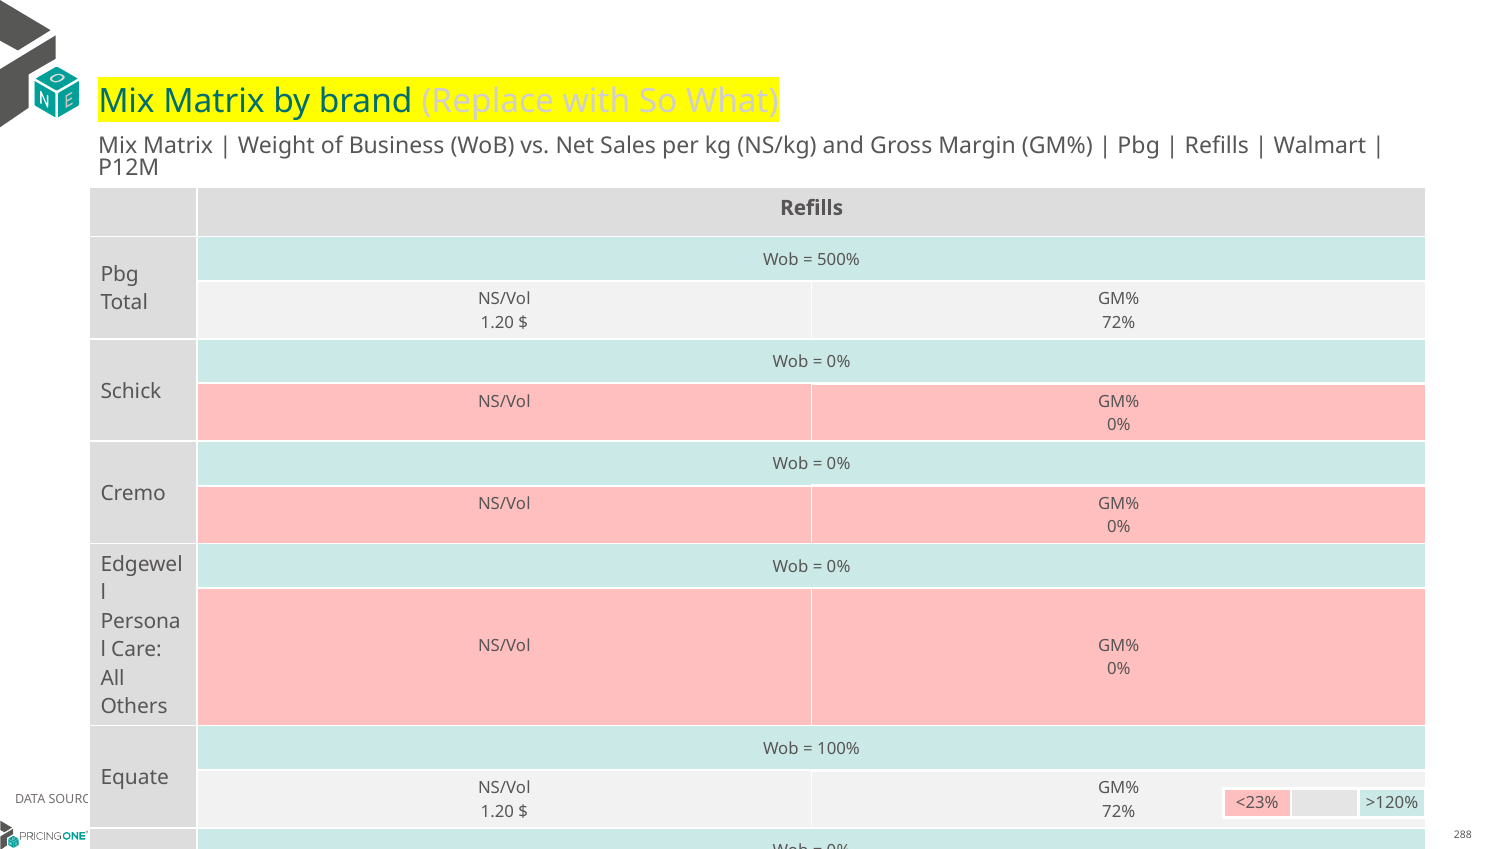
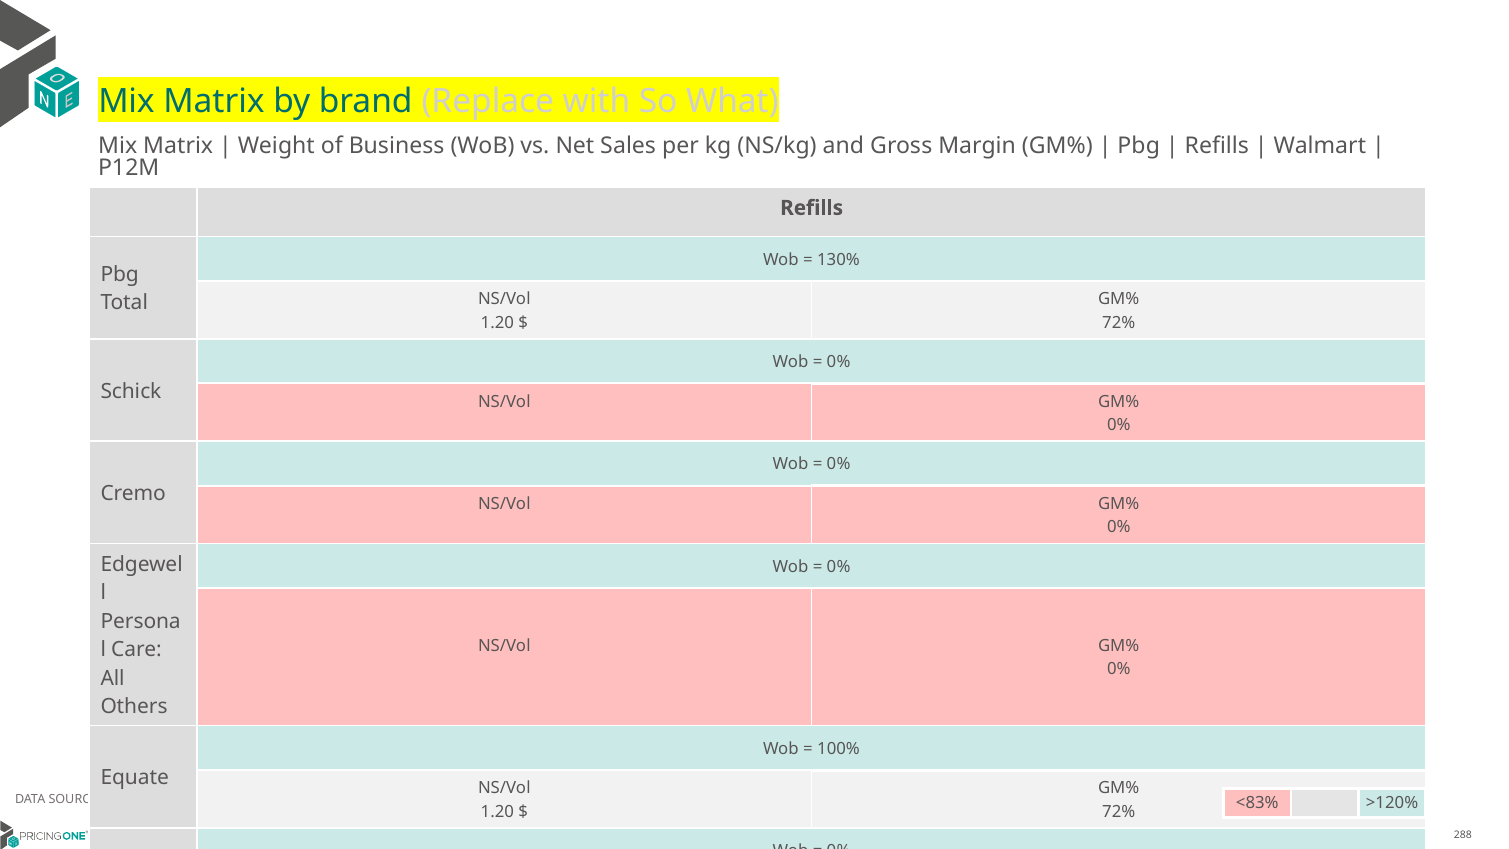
500%: 500% -> 130% (838, 260)
<23%: <23% -> <83% (1257, 803)
